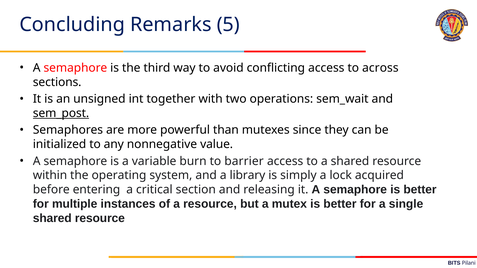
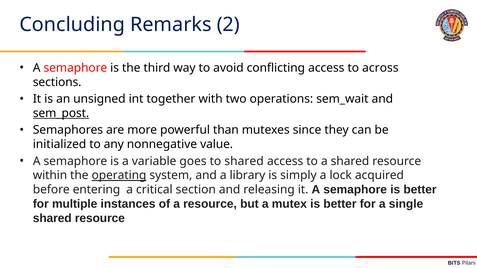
5: 5 -> 2 (228, 25)
burn: burn -> goes (193, 161)
to barrier: barrier -> shared (244, 161)
operating underline: none -> present (119, 176)
